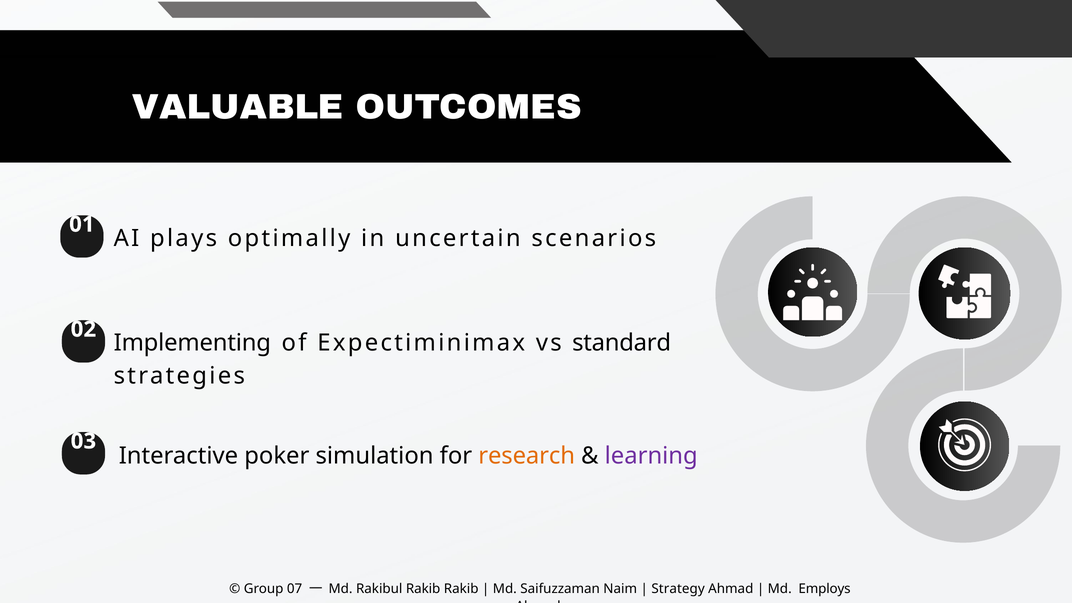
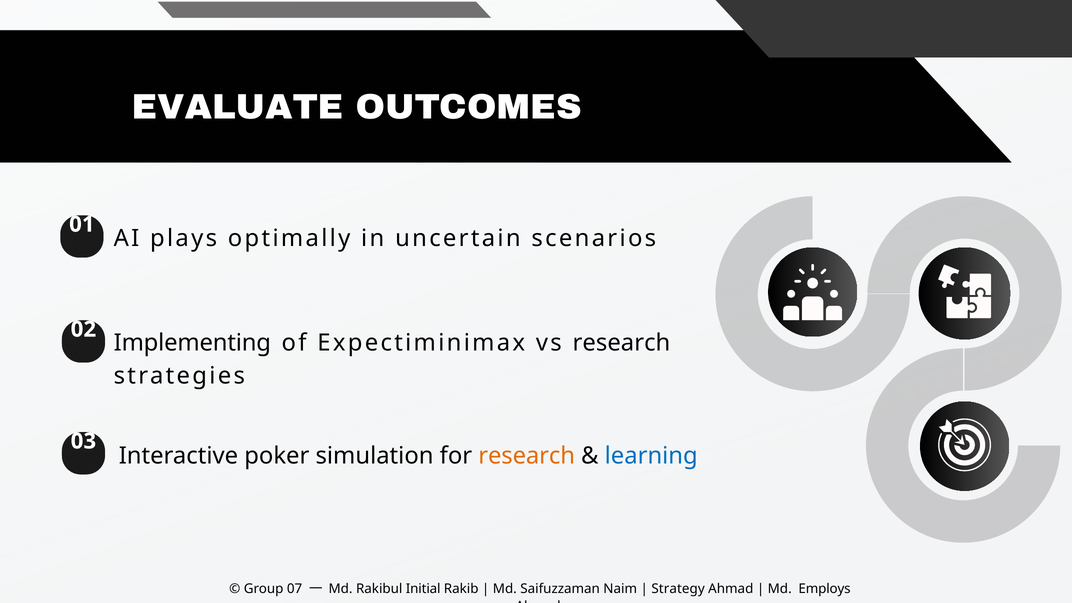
VALUABLE: VALUABLE -> EVALUATE (238, 107)
vs standard: standard -> research (621, 343)
learning colour: purple -> blue (651, 456)
Rakibul Rakib: Rakib -> Initial (423, 589)
